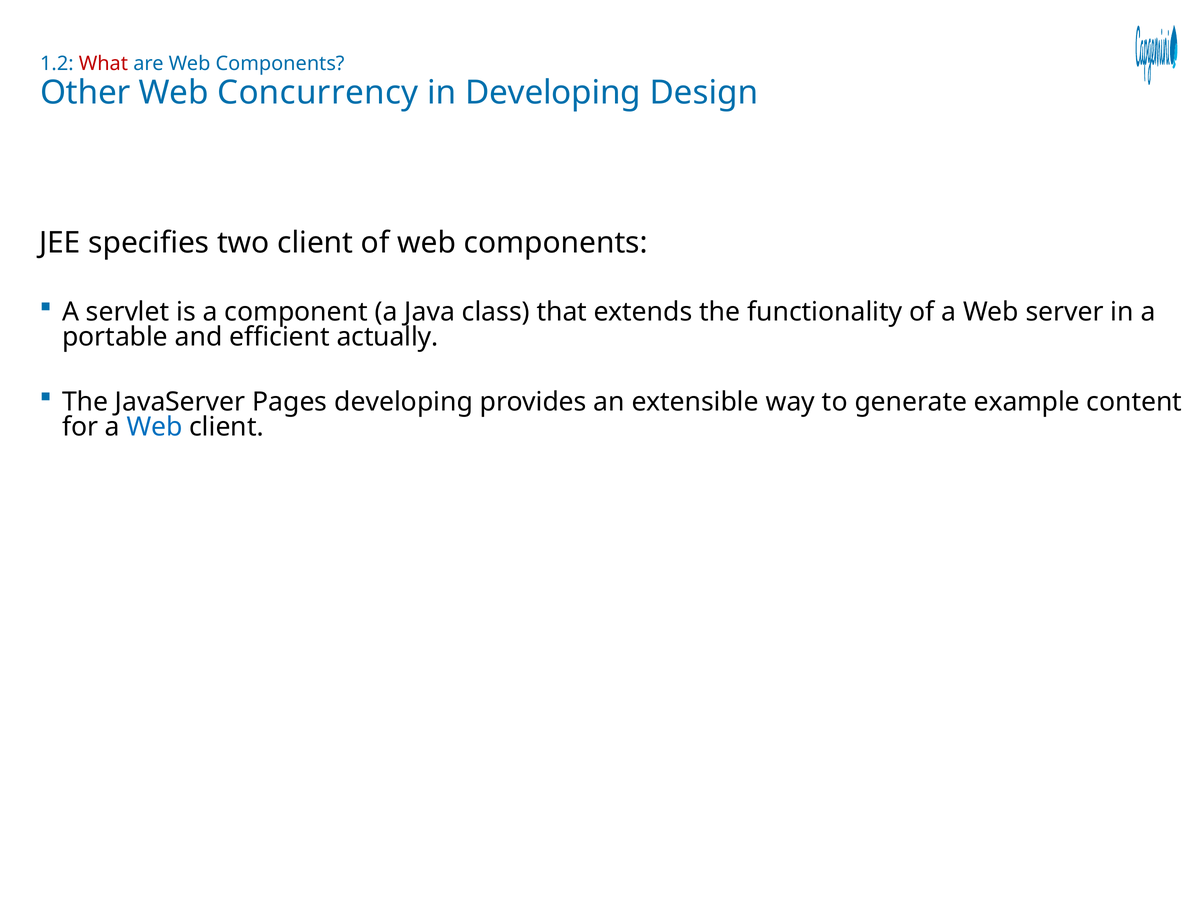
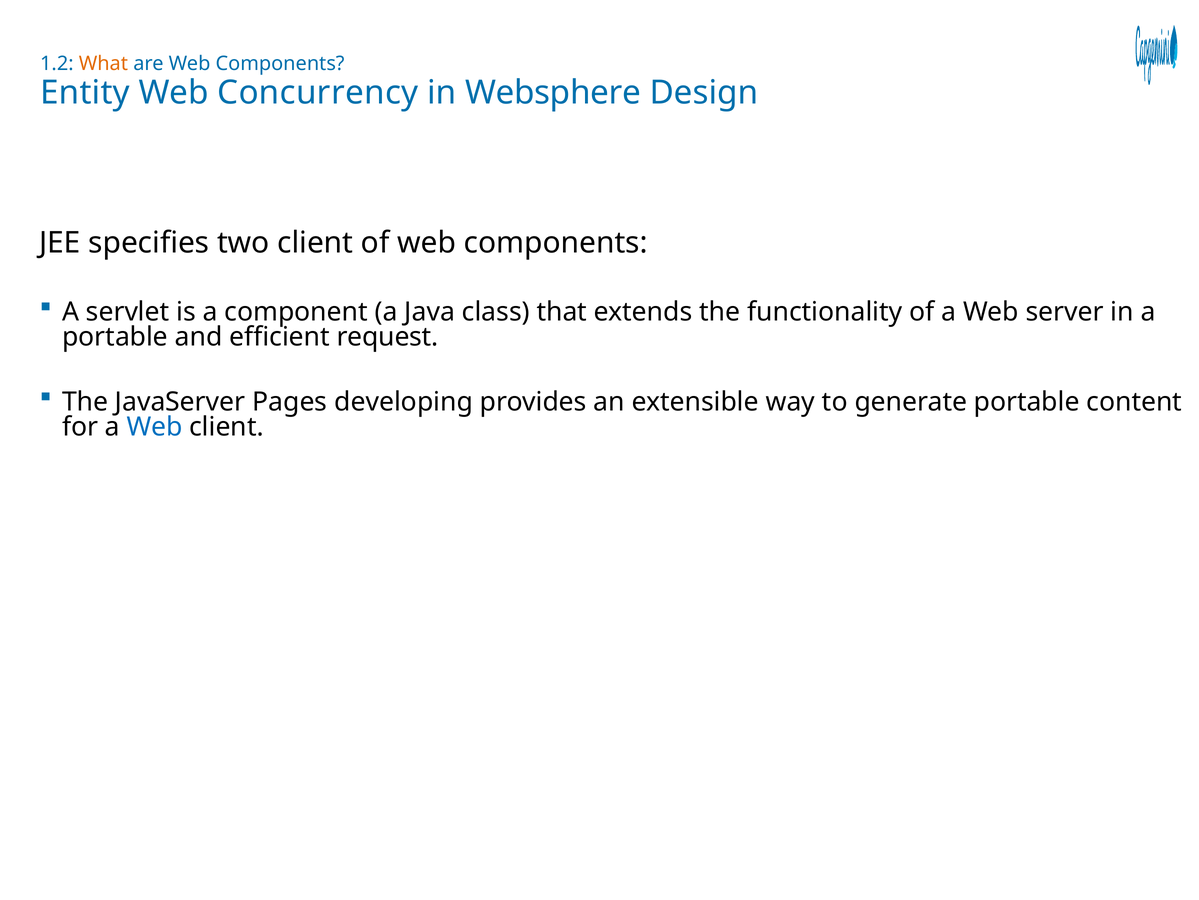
What colour: red -> orange (103, 64)
Other: Other -> Entity (85, 92)
in Developing: Developing -> Websphere (553, 92)
actually: actually -> request (388, 337)
generate example: example -> portable (1027, 402)
